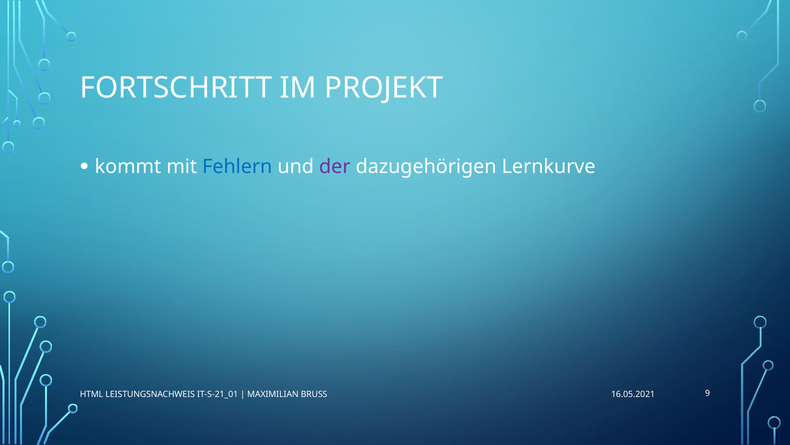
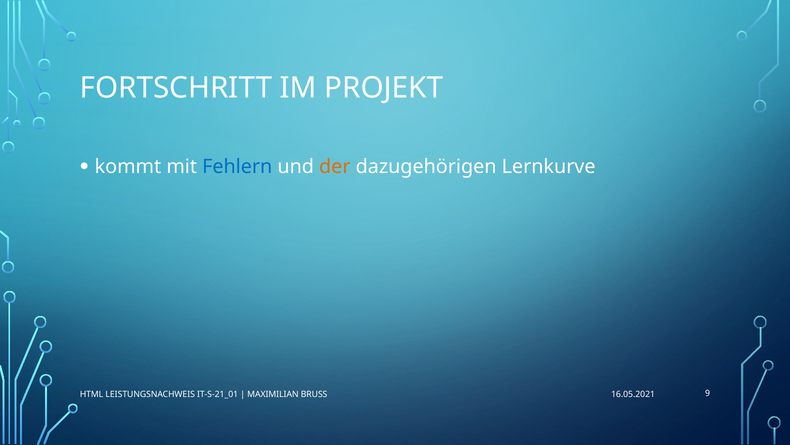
der colour: purple -> orange (335, 167)
